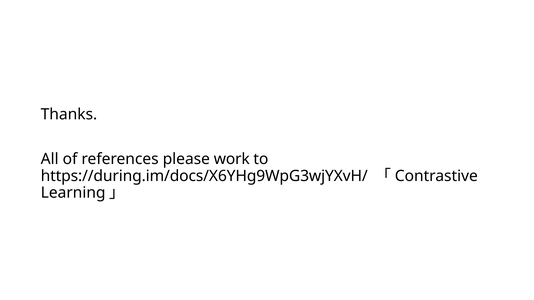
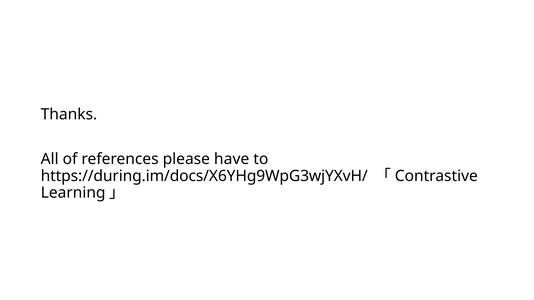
work: work -> have (232, 159)
